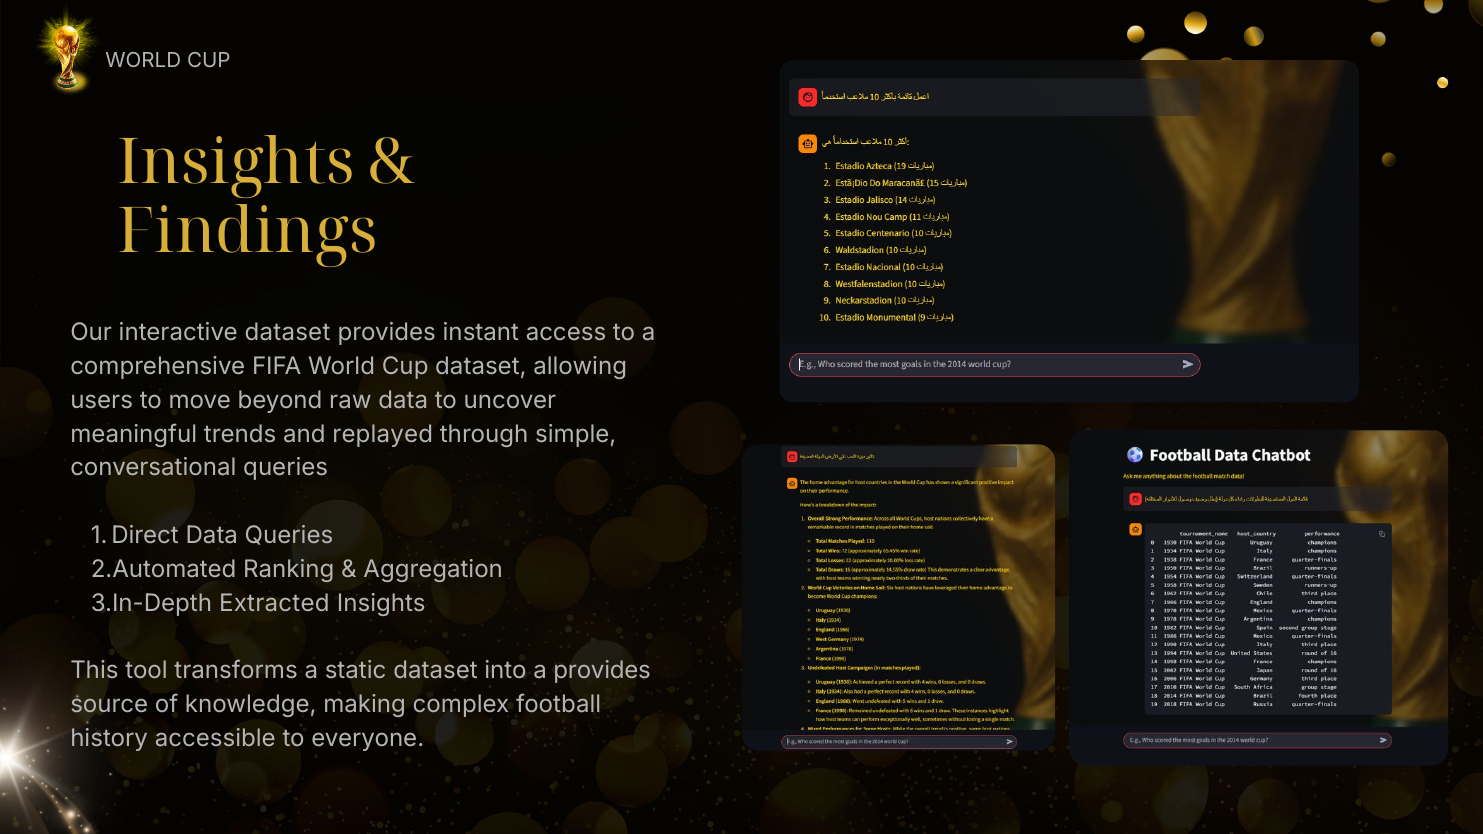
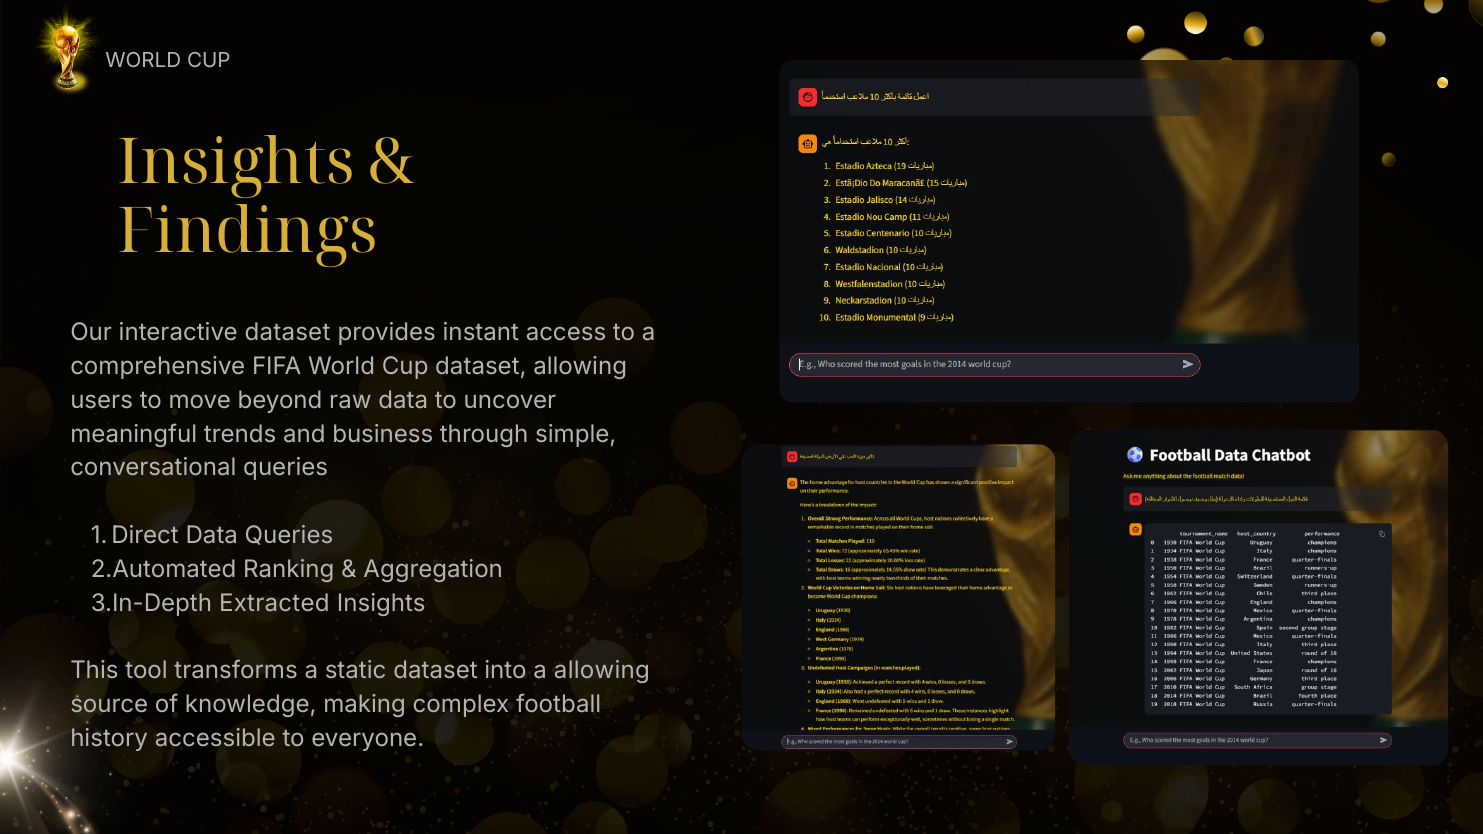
replayed: replayed -> business (383, 434)
a provides: provides -> allowing (602, 671)
